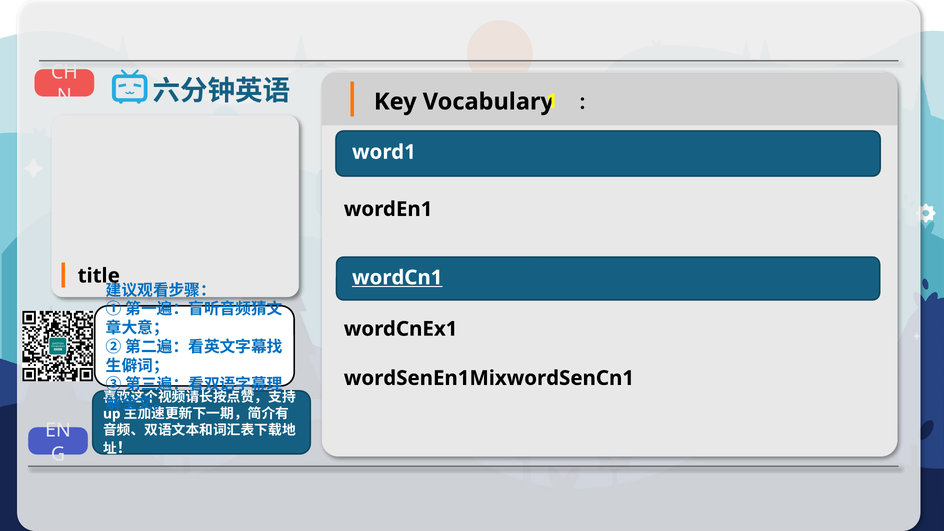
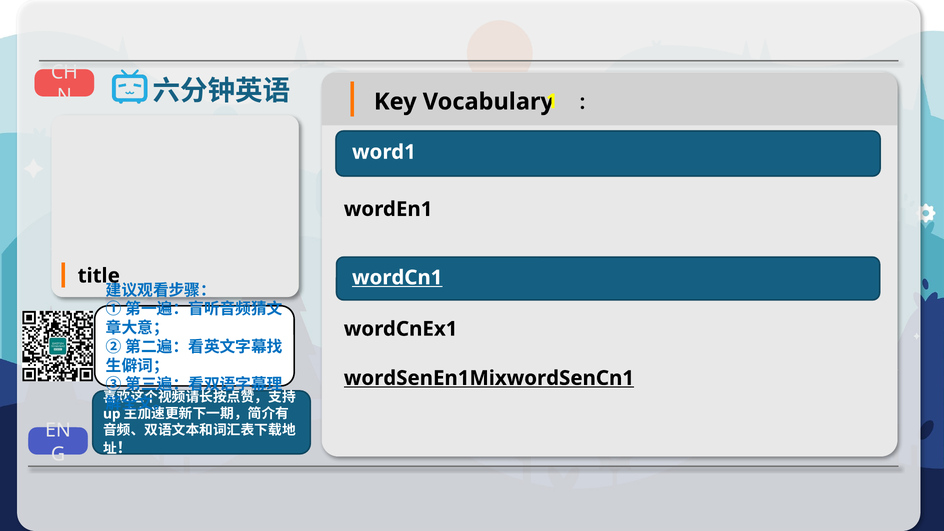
wordSenEn1MixwordSenCn1 underline: none -> present (489, 378)
